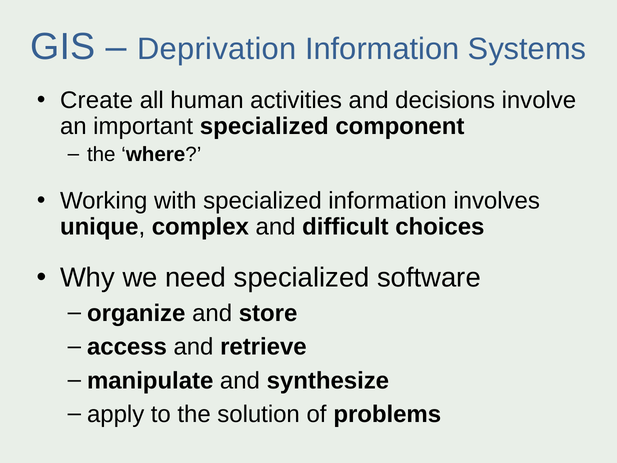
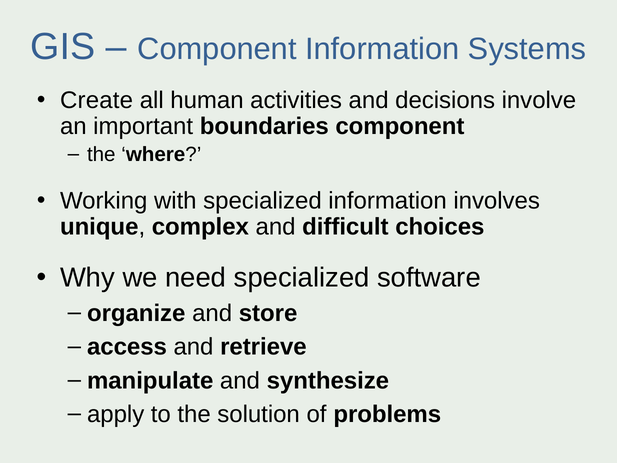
Deprivation: Deprivation -> Component (217, 49)
important specialized: specialized -> boundaries (264, 126)
